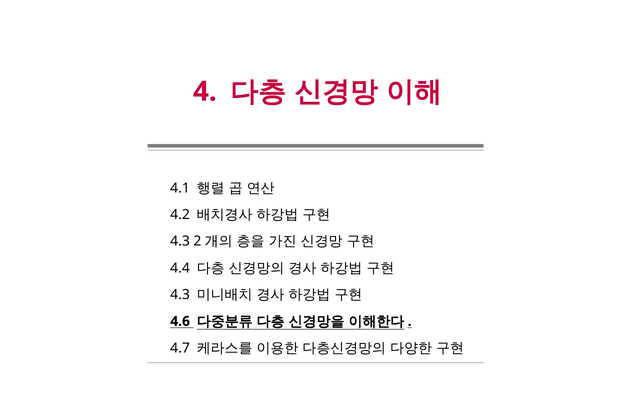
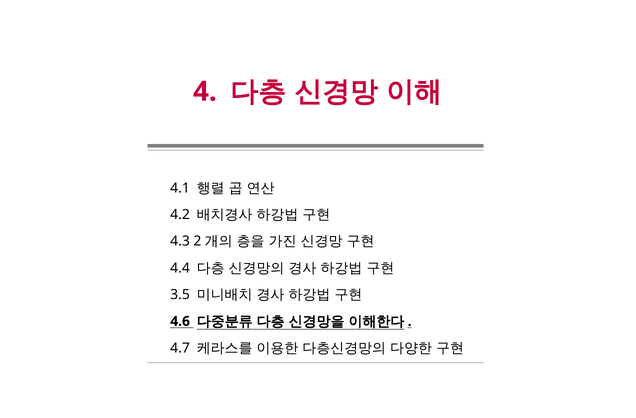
4.3: 4.3 -> 3.5 (180, 294)
